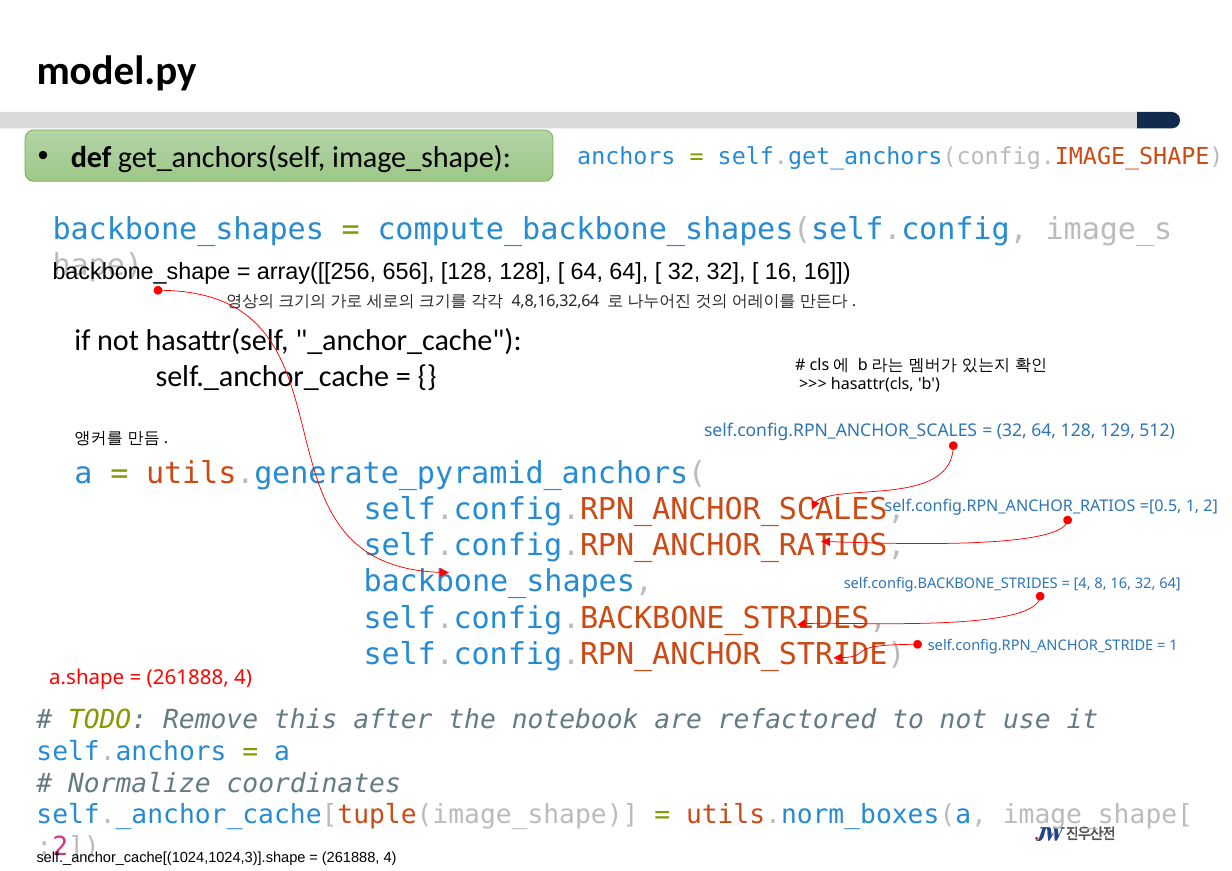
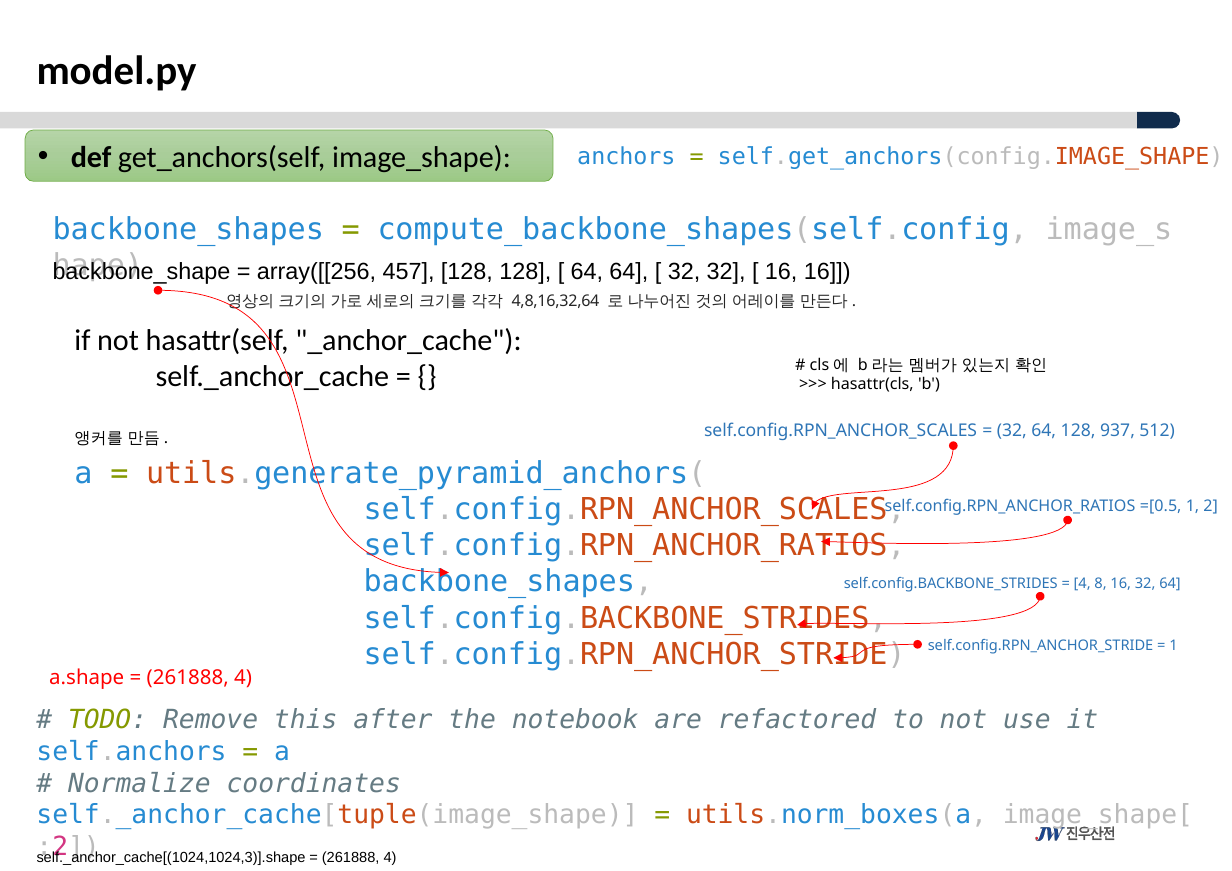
656: 656 -> 457 (409, 272)
129: 129 -> 937 (1118, 431)
